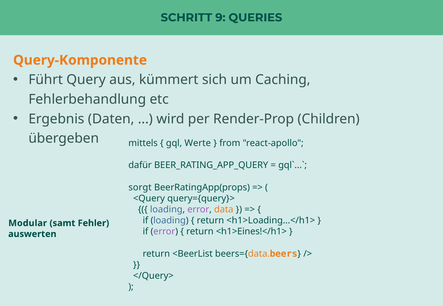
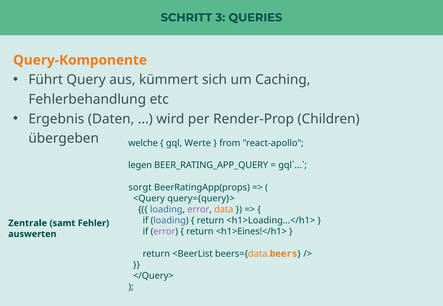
9: 9 -> 3 (220, 18)
mittels: mittels -> welche (143, 143)
dafür: dafür -> legen (140, 166)
Modular: Modular -> Zentrale (28, 224)
